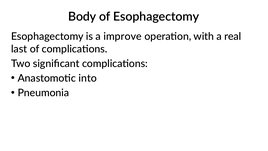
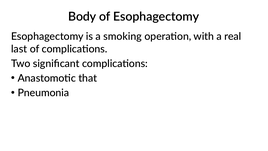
improve: improve -> smoking (123, 36)
into: into -> that (88, 78)
